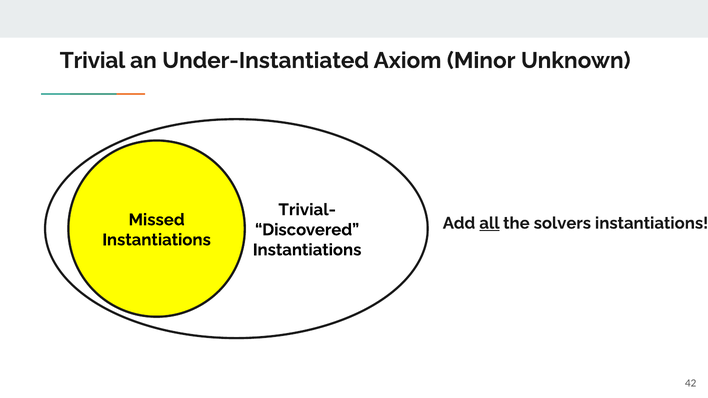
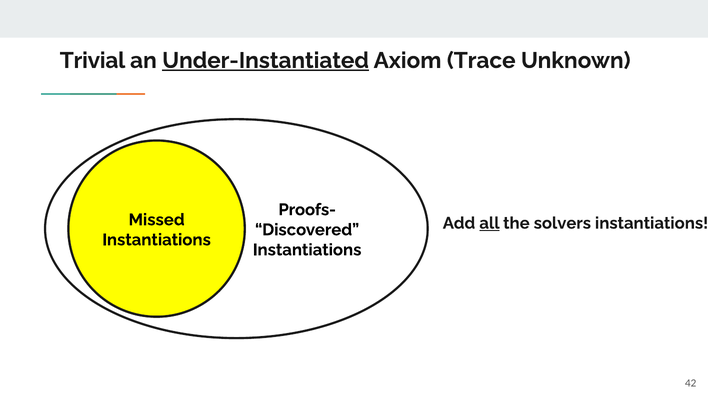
Under-Instantiated underline: none -> present (266, 61)
Minor: Minor -> Trace (481, 61)
Trivial-: Trivial- -> Proofs- (307, 210)
